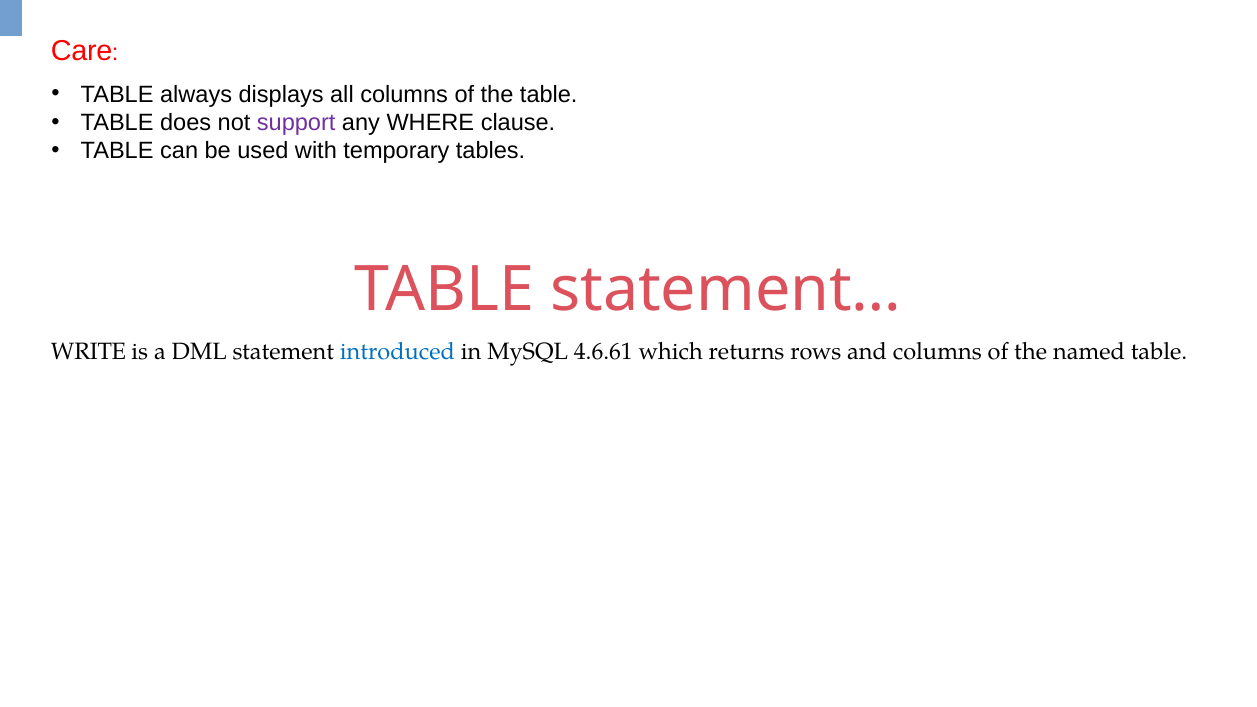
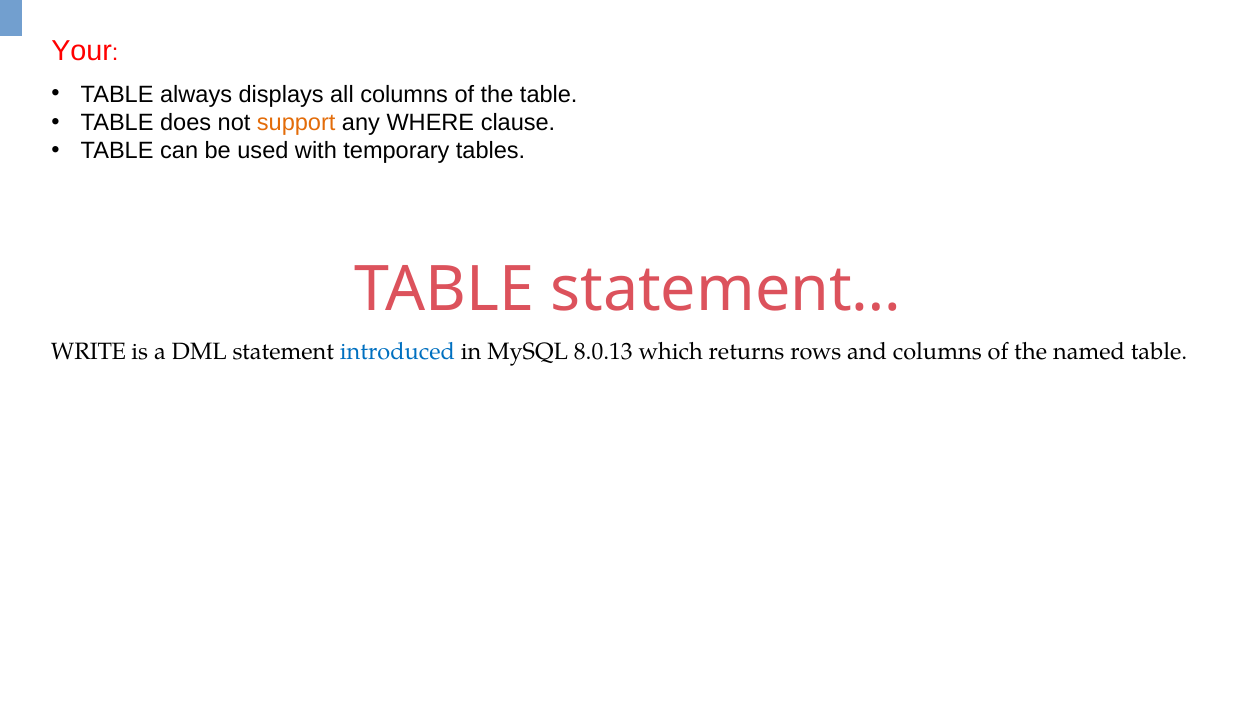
Care: Care -> Your (82, 51)
support colour: purple -> orange (296, 123)
4.6.61: 4.6.61 -> 8.0.13 (603, 352)
